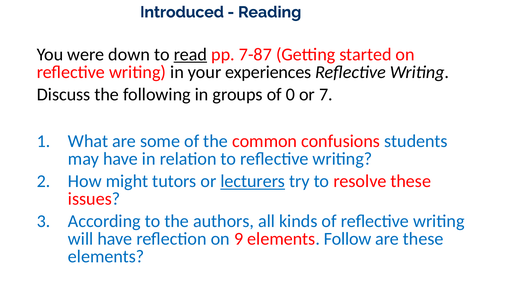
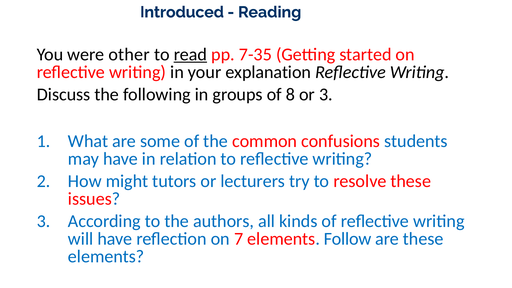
down: down -> other (129, 54)
7-87: 7-87 -> 7-35 (255, 54)
experiences: experiences -> explanation (268, 72)
0: 0 -> 8 (290, 94)
or 7: 7 -> 3 (326, 94)
lecturers underline: present -> none (253, 181)
9: 9 -> 7 (239, 239)
